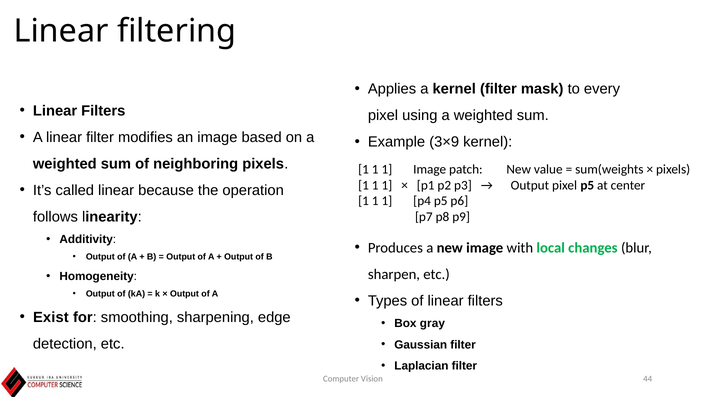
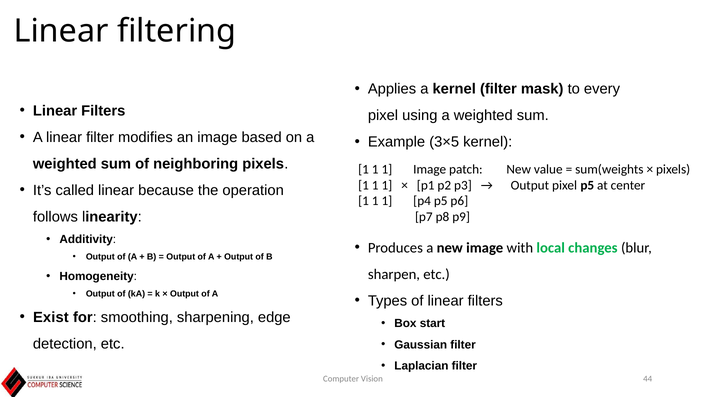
3×9: 3×9 -> 3×5 (444, 142)
gray: gray -> start (432, 324)
